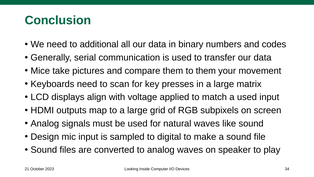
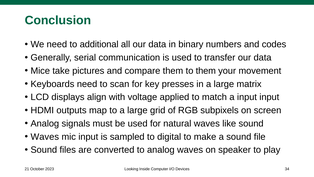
a used: used -> input (247, 97)
Design: Design -> Waves (45, 136)
